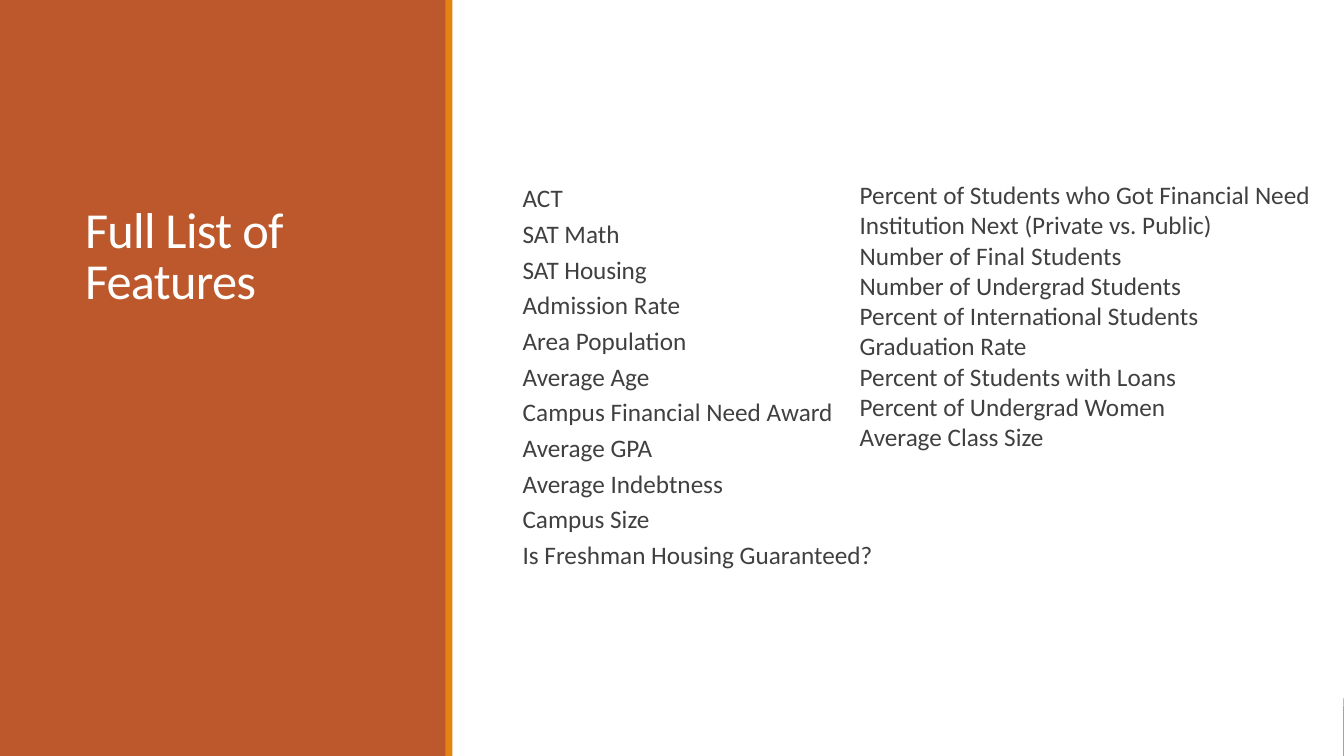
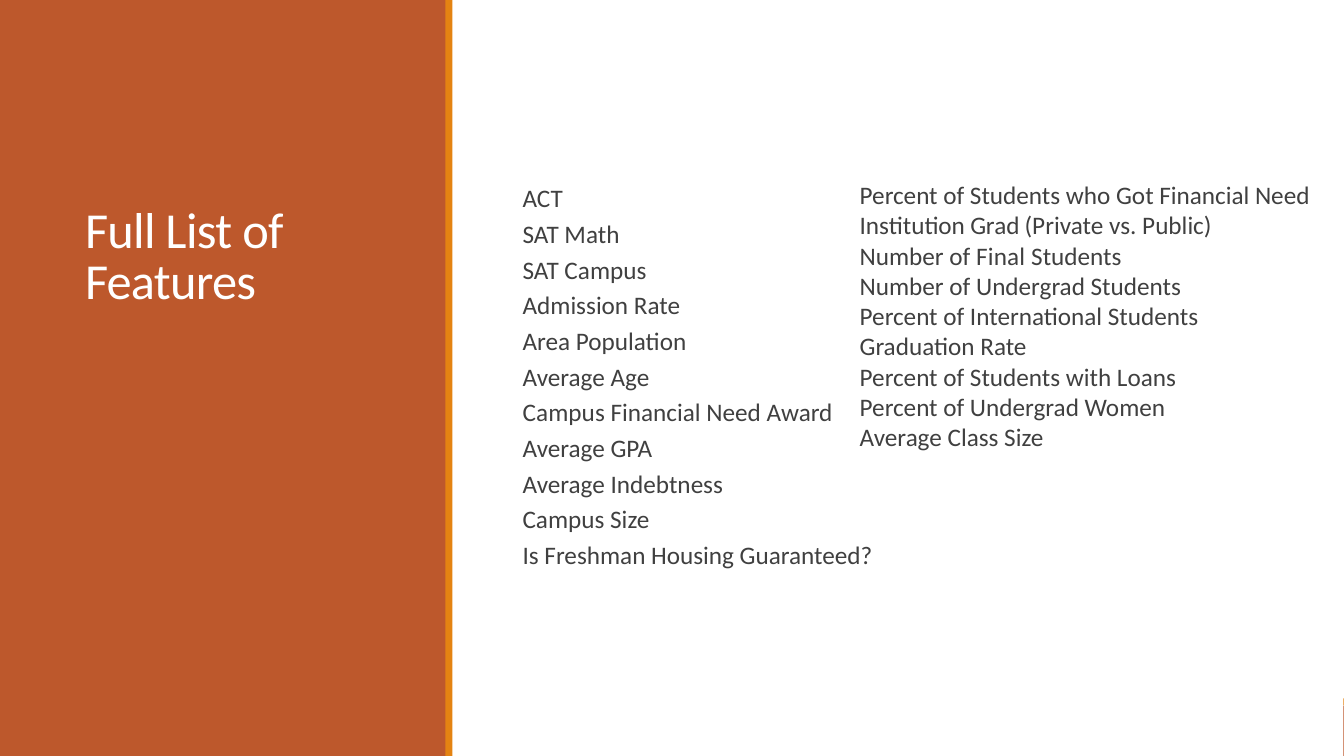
Next: Next -> Grad (995, 227)
SAT Housing: Housing -> Campus (605, 271)
